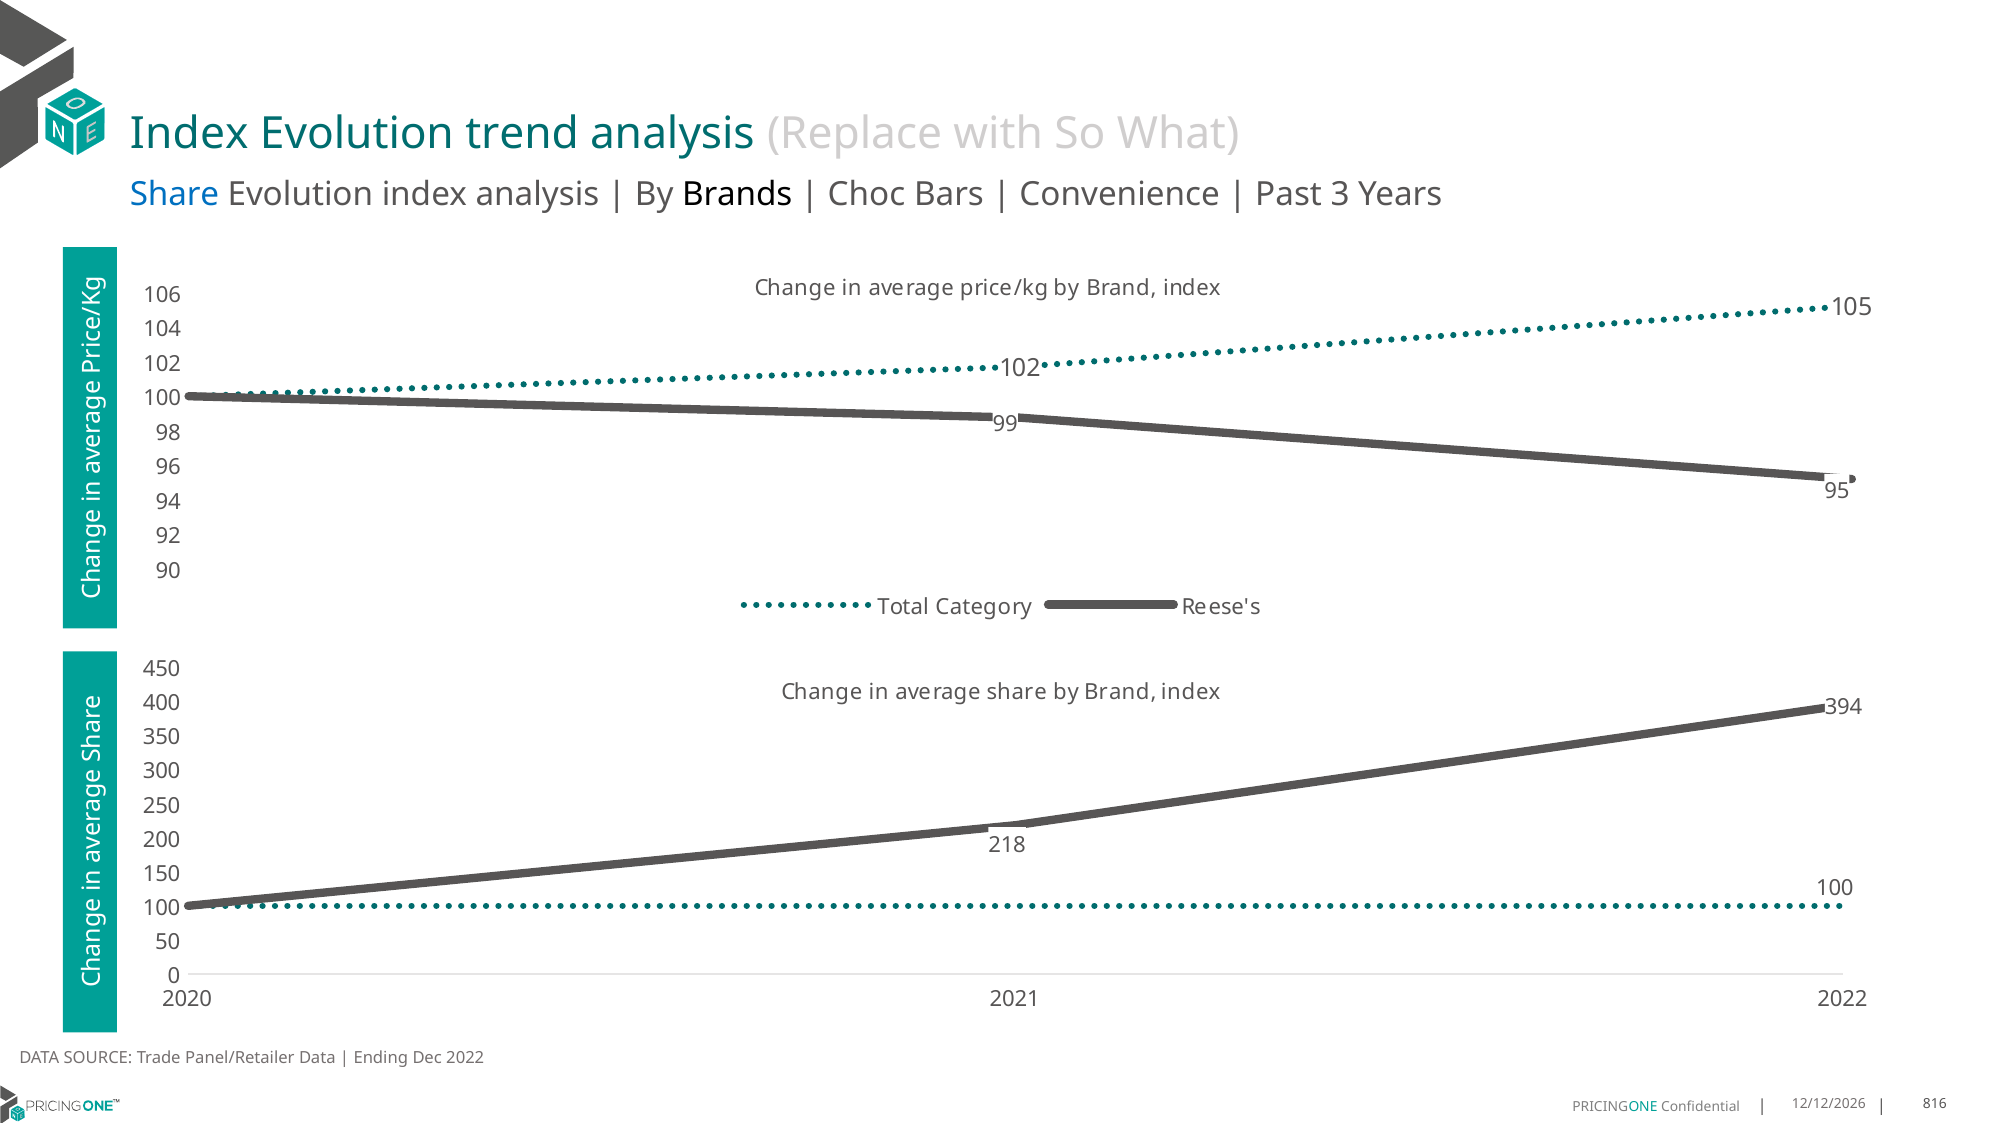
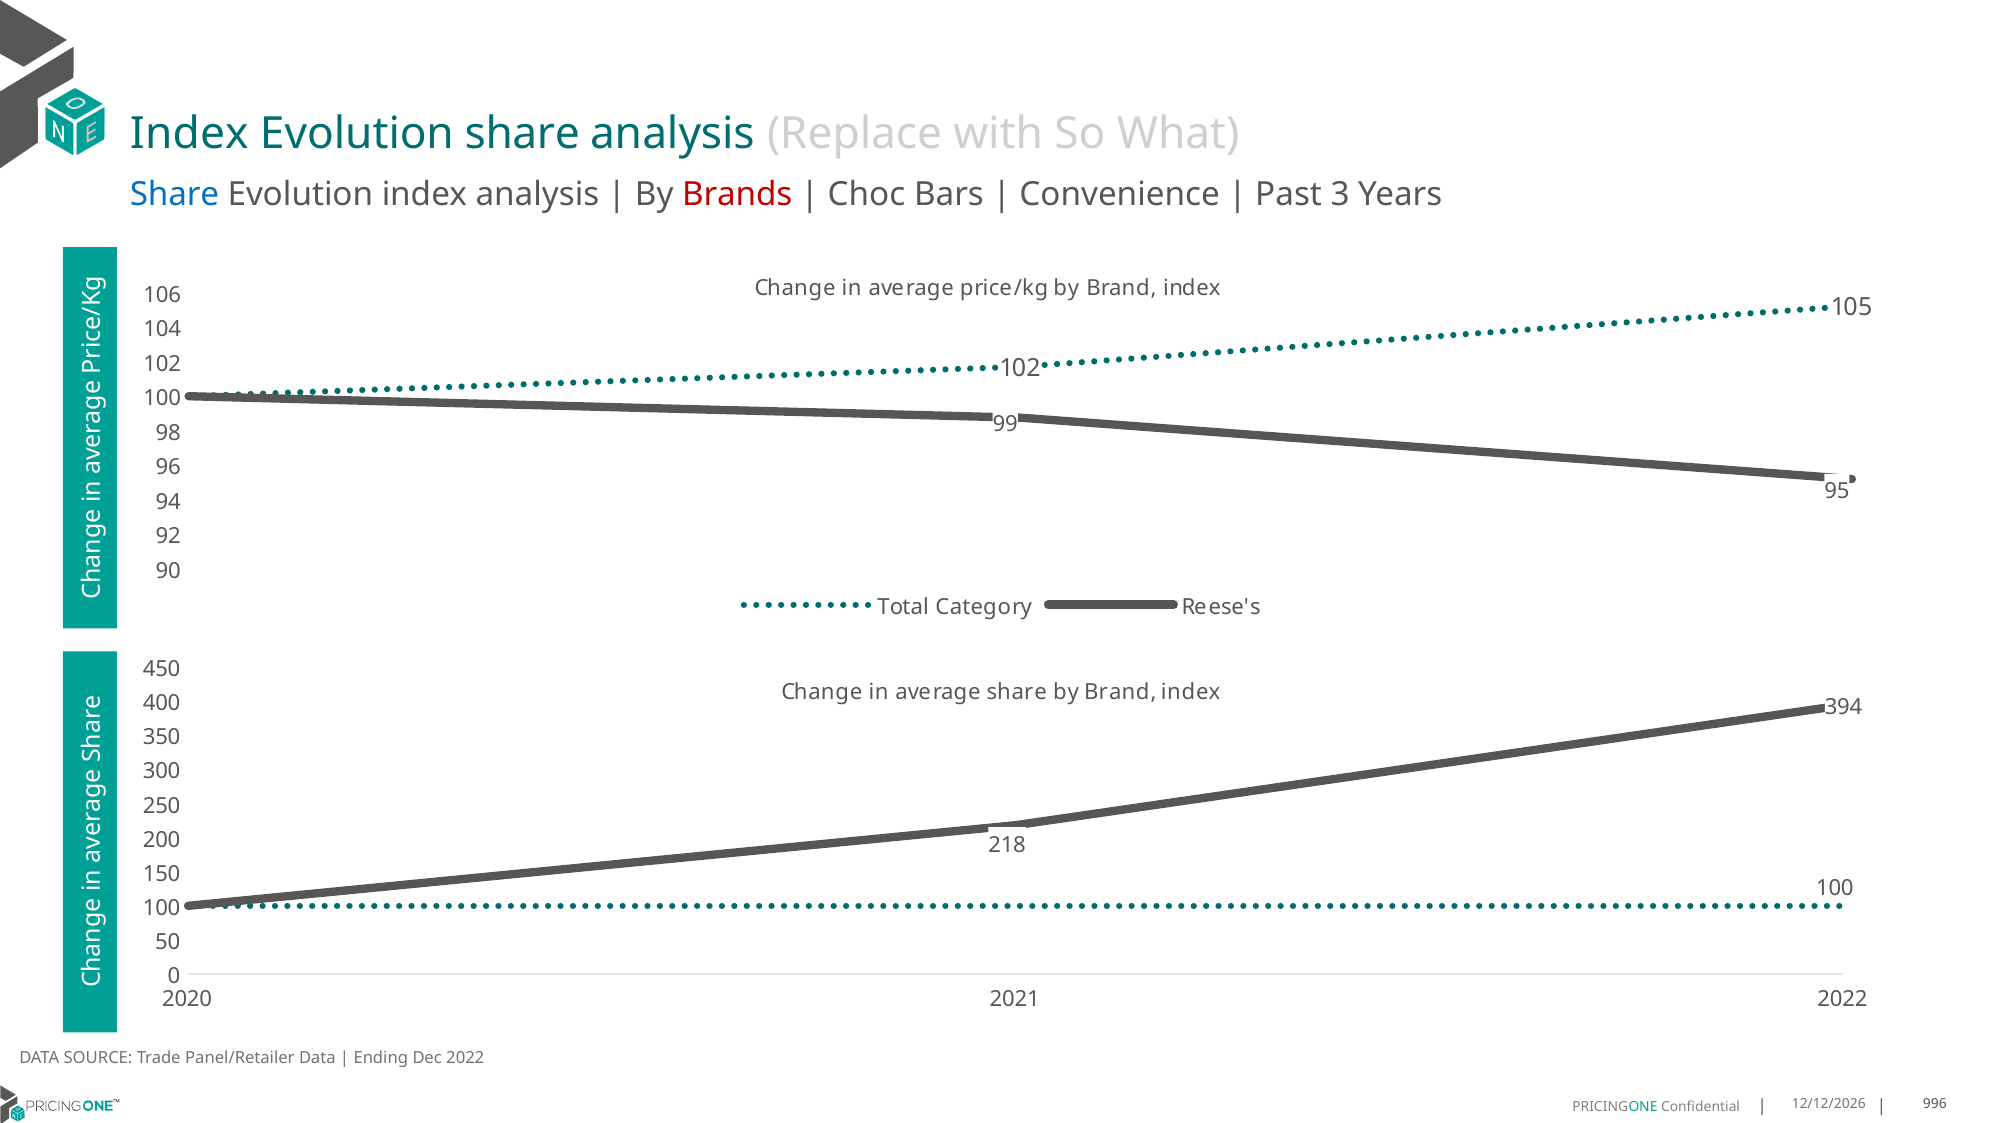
Evolution trend: trend -> share (522, 134)
Brands colour: black -> red (737, 195)
816: 816 -> 996 (1935, 1104)
